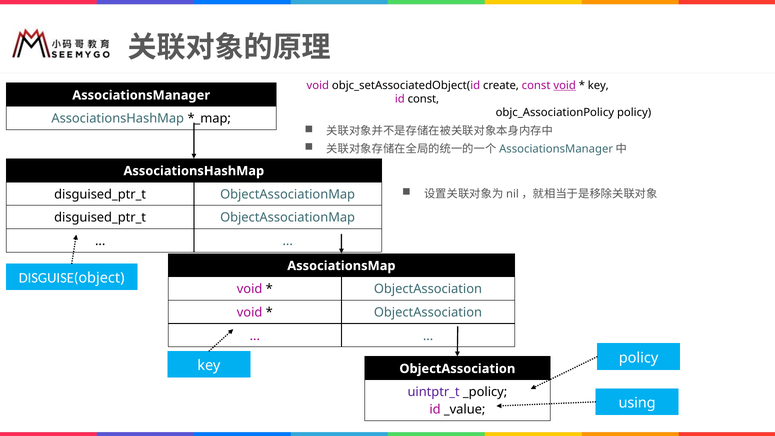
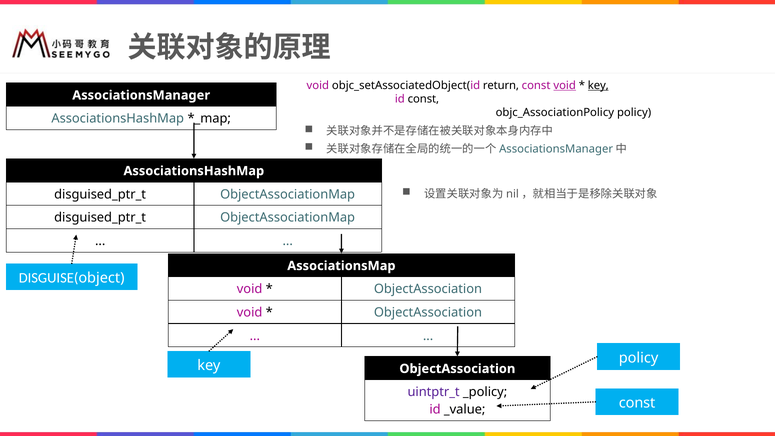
create: create -> return (501, 85)
key underline: none -> present (598, 85)
using: using -> const (637, 403)
